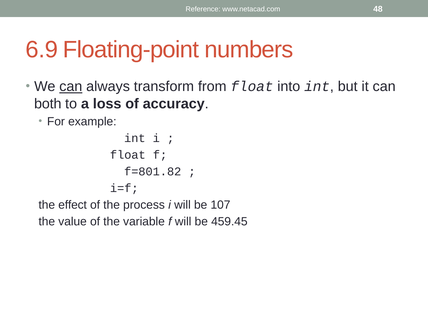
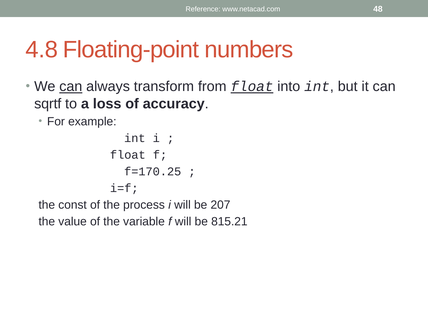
6.9: 6.9 -> 4.8 (42, 50)
float underline: none -> present (252, 87)
both: both -> sqrtf (48, 104)
f=801.82: f=801.82 -> f=170.25 (153, 172)
effect: effect -> const (73, 205)
107: 107 -> 207 (220, 205)
459.45: 459.45 -> 815.21 (229, 222)
